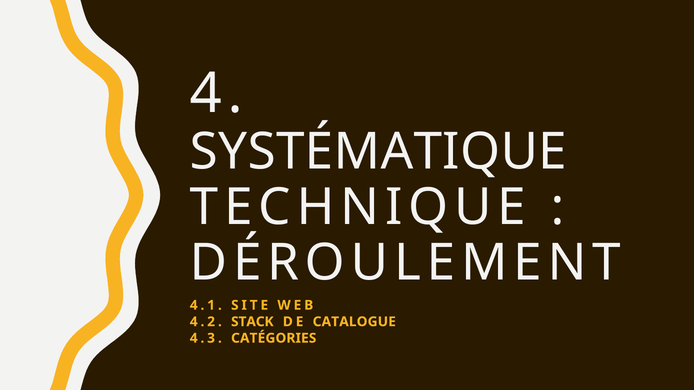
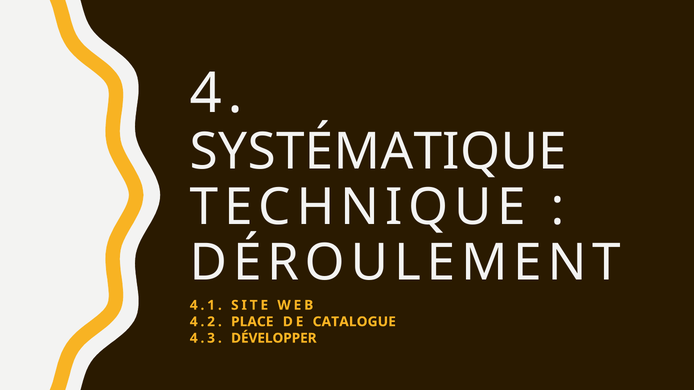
STACK: STACK -> PLACE (252, 322)
CATÉGORIES: CATÉGORIES -> DÉVELOPPER (274, 338)
